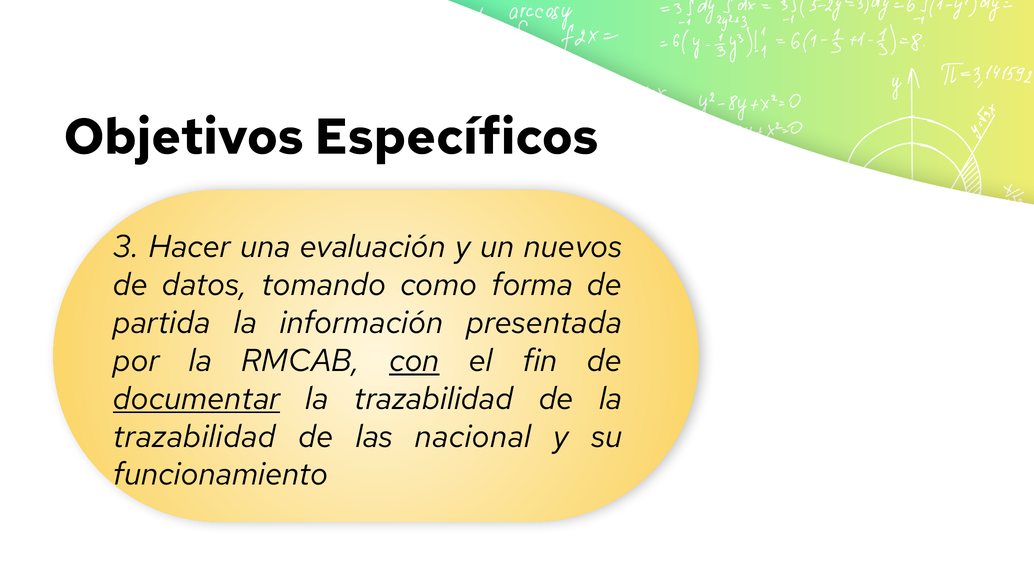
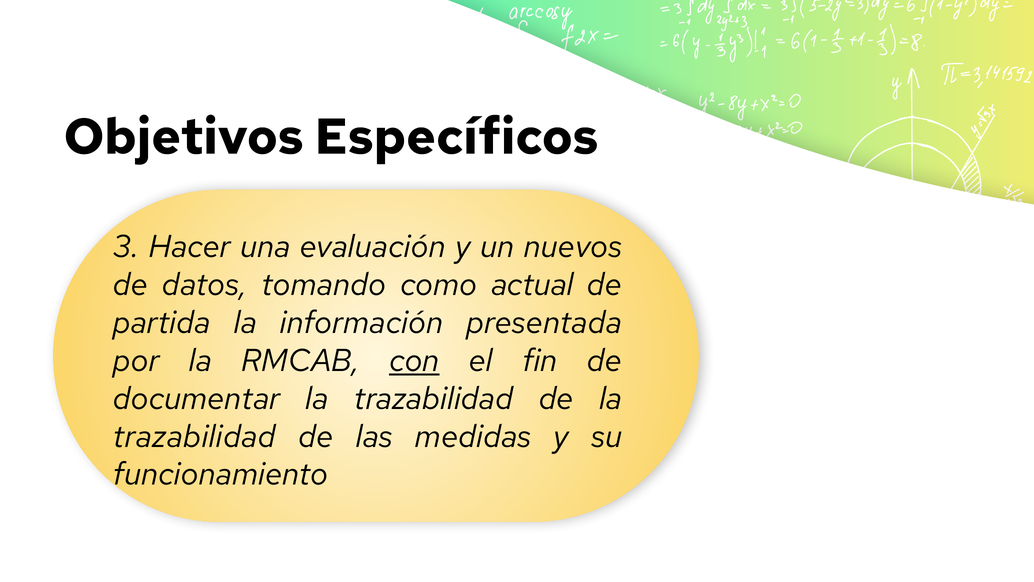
forma: forma -> actual (532, 285)
documentar underline: present -> none (196, 398)
nacional: nacional -> medidas (473, 436)
